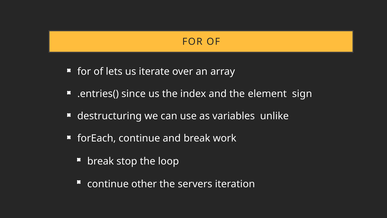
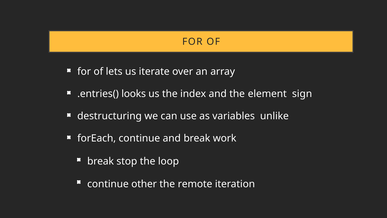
since: since -> looks (134, 94)
servers: servers -> remote (195, 184)
